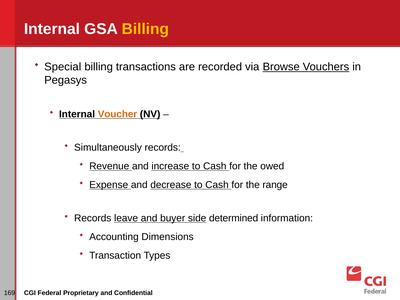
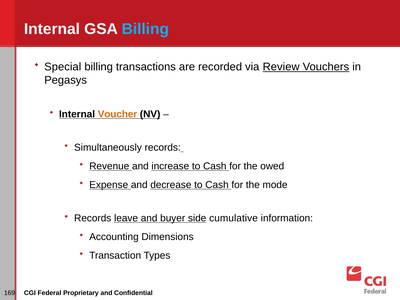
Billing colour: yellow -> light blue (145, 29)
Browse: Browse -> Review (281, 67)
range: range -> mode (275, 185)
determined: determined -> cumulative (234, 218)
